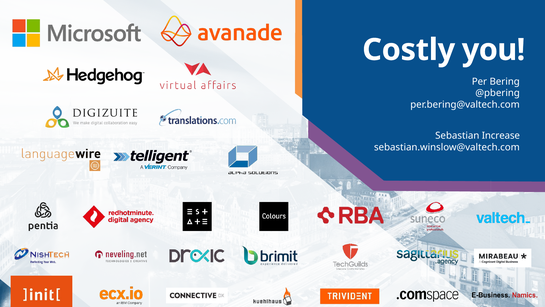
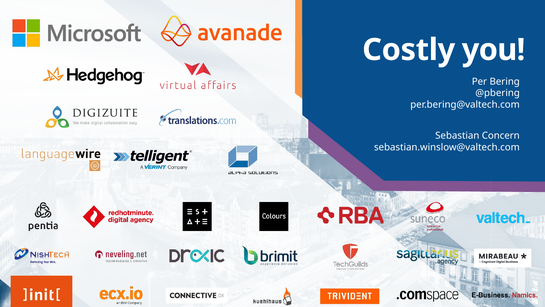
Increase: Increase -> Concern (501, 135)
